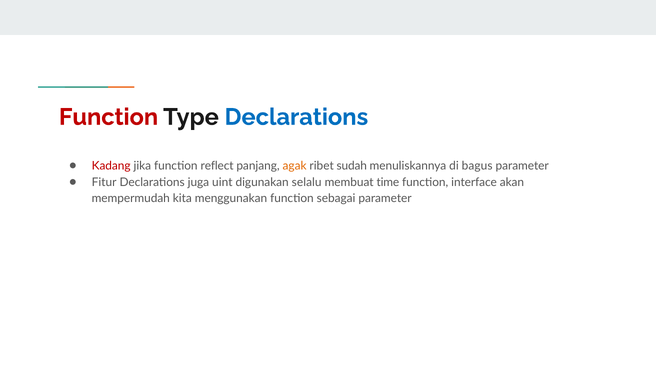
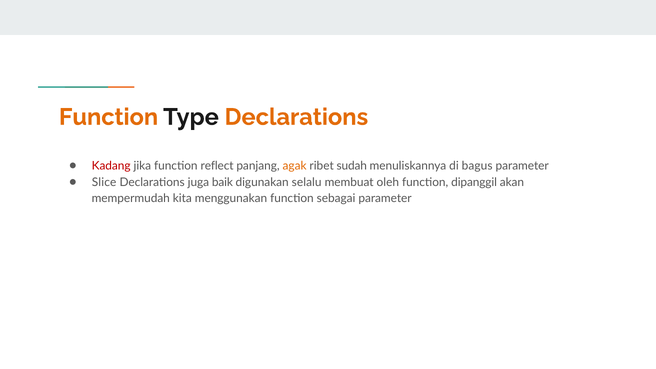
Function colour: red -> orange (109, 117)
Declarations colour: blue -> orange (296, 117)
Fitur: Fitur -> Slice (104, 182)
uint: uint -> baik (222, 182)
time: time -> oleh (388, 182)
interface: interface -> dipanggil (474, 182)
